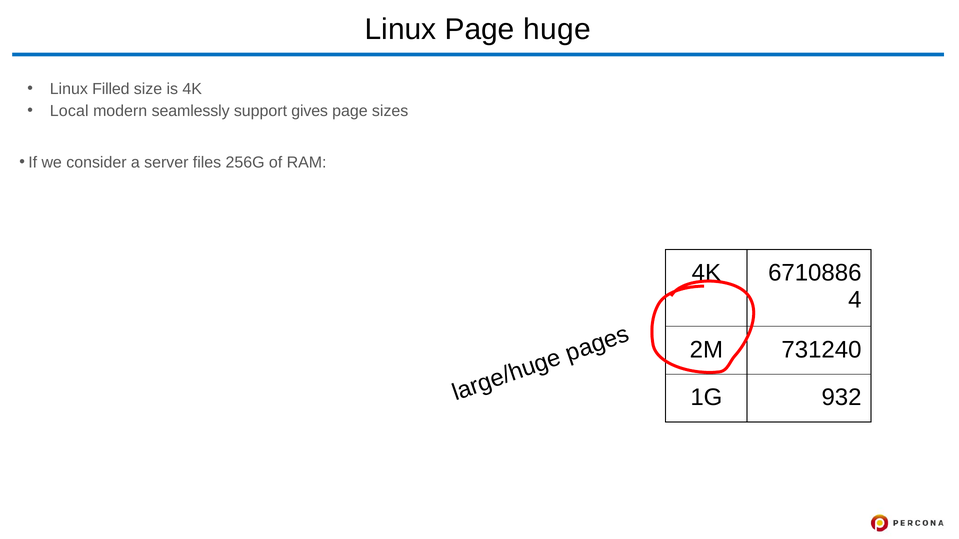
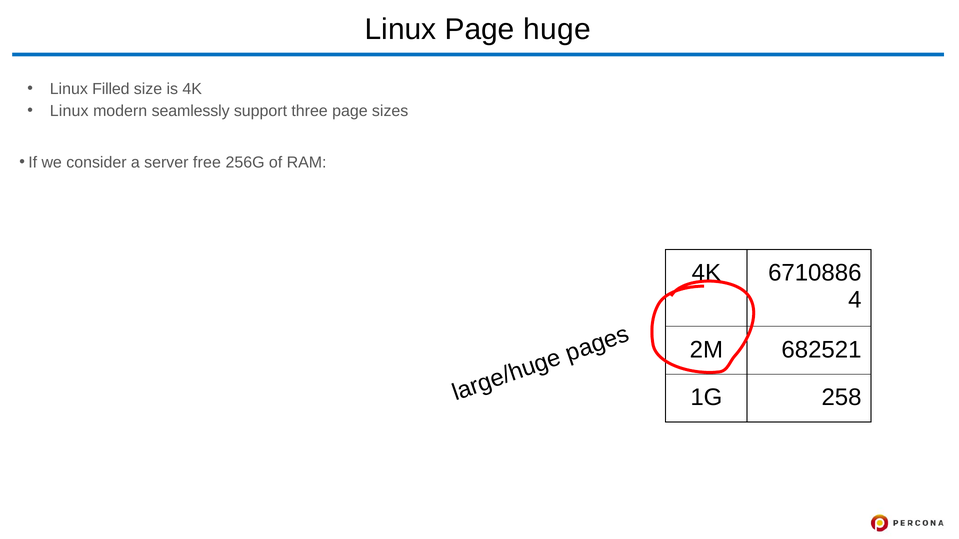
Local: Local -> Linux (69, 111)
gives: gives -> three (310, 111)
files: files -> free (207, 162)
731240: 731240 -> 682521 (821, 350)
932: 932 -> 258 (842, 398)
